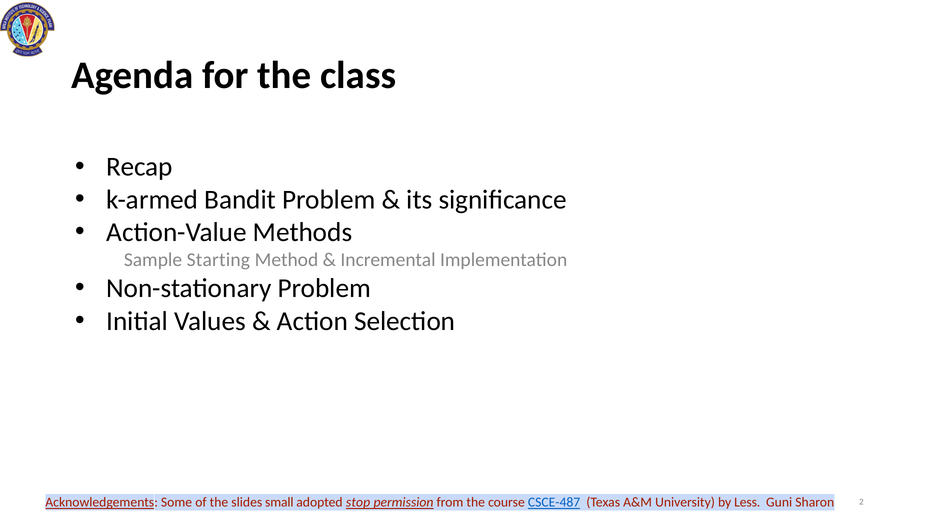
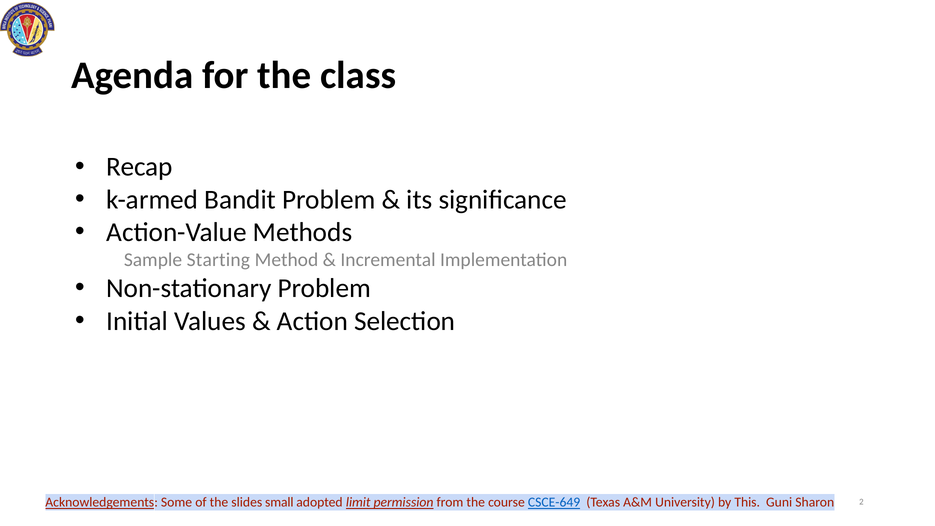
stop: stop -> limit (358, 502)
CSCE-487: CSCE-487 -> CSCE-649 (554, 502)
Less: Less -> This (747, 502)
